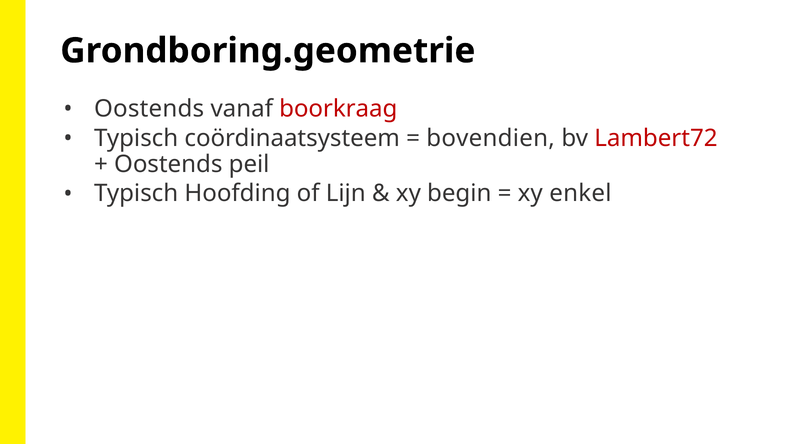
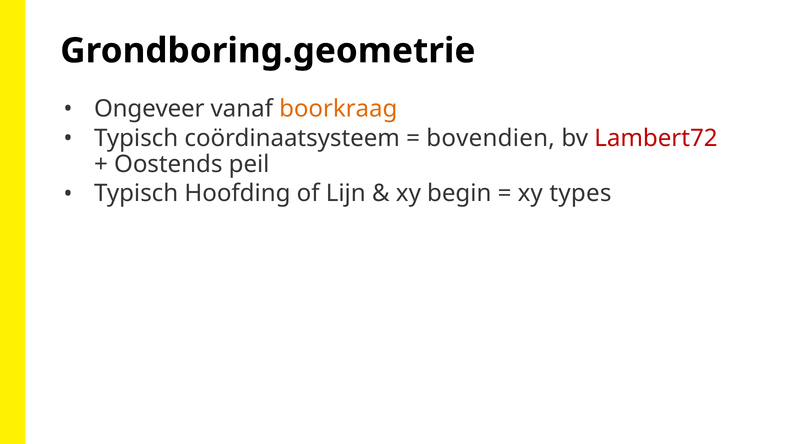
Oostends: Oostends -> Ongeveer (149, 109)
boorkraag colour: red -> orange (338, 109)
enkel: enkel -> types (580, 194)
